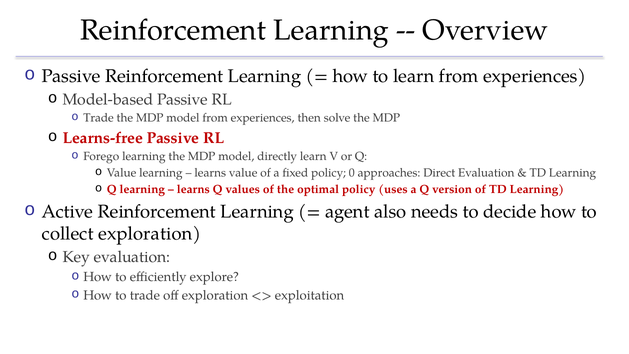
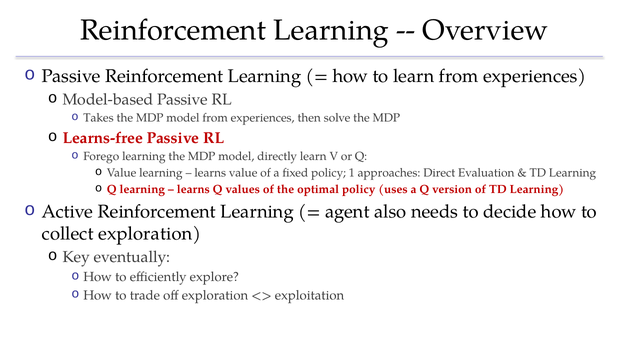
Trade: Trade -> Takes (98, 118)
0: 0 -> 1 (352, 173)
Key evaluation: evaluation -> eventually (132, 257)
